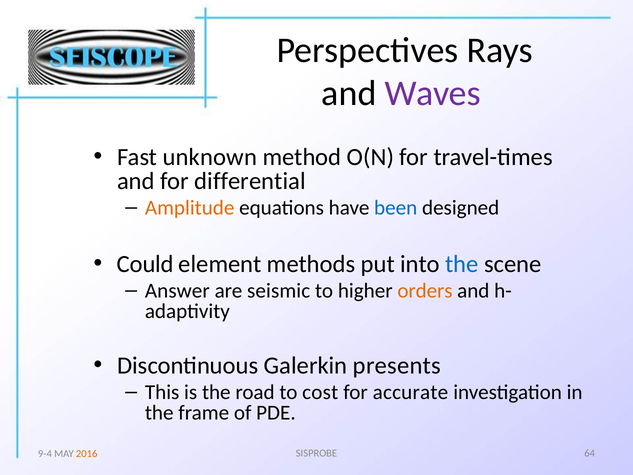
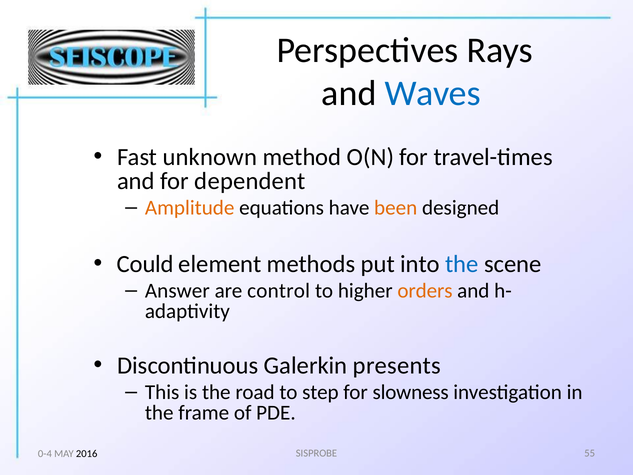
Waves colour: purple -> blue (433, 94)
differential: differential -> dependent (250, 181)
been colour: blue -> orange (396, 208)
seismic: seismic -> control (279, 291)
cost: cost -> step (320, 392)
accurate: accurate -> slowness (411, 392)
64: 64 -> 55 (590, 453)
9-4: 9-4 -> 0-4 (45, 453)
2016 colour: orange -> black (87, 453)
